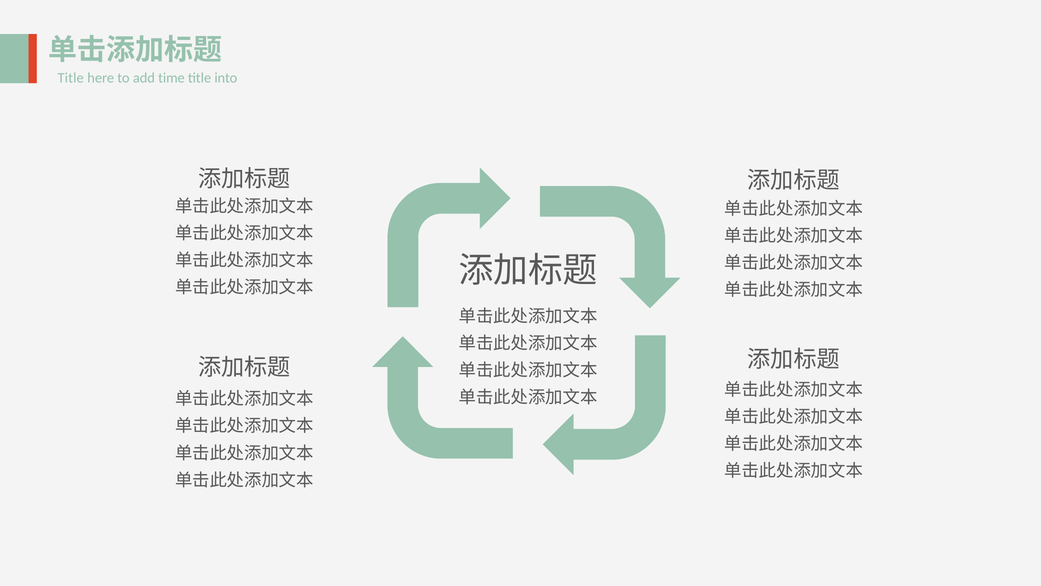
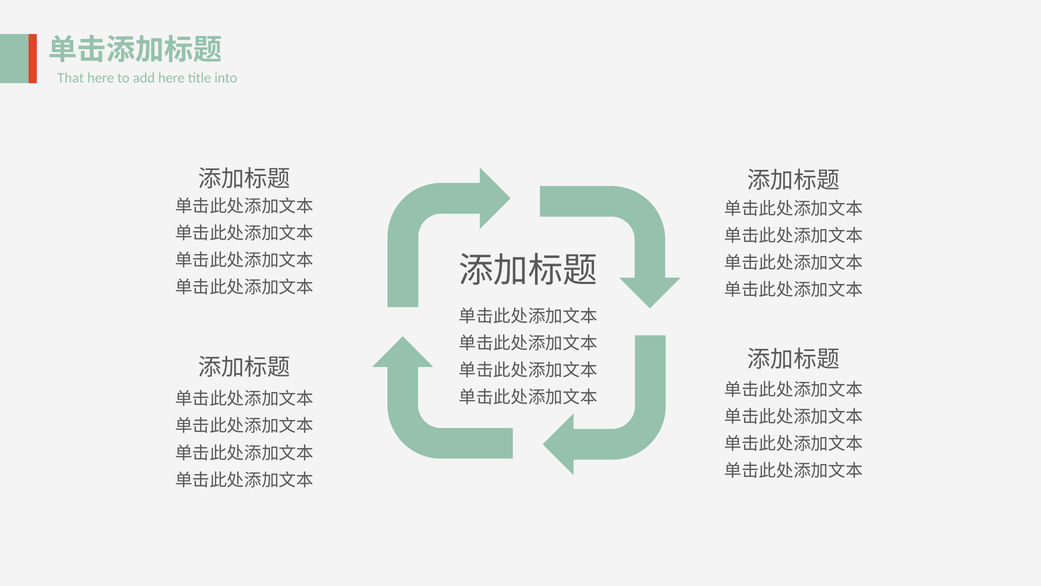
Title: Title -> That (71, 78)
add time: time -> here (172, 78)
